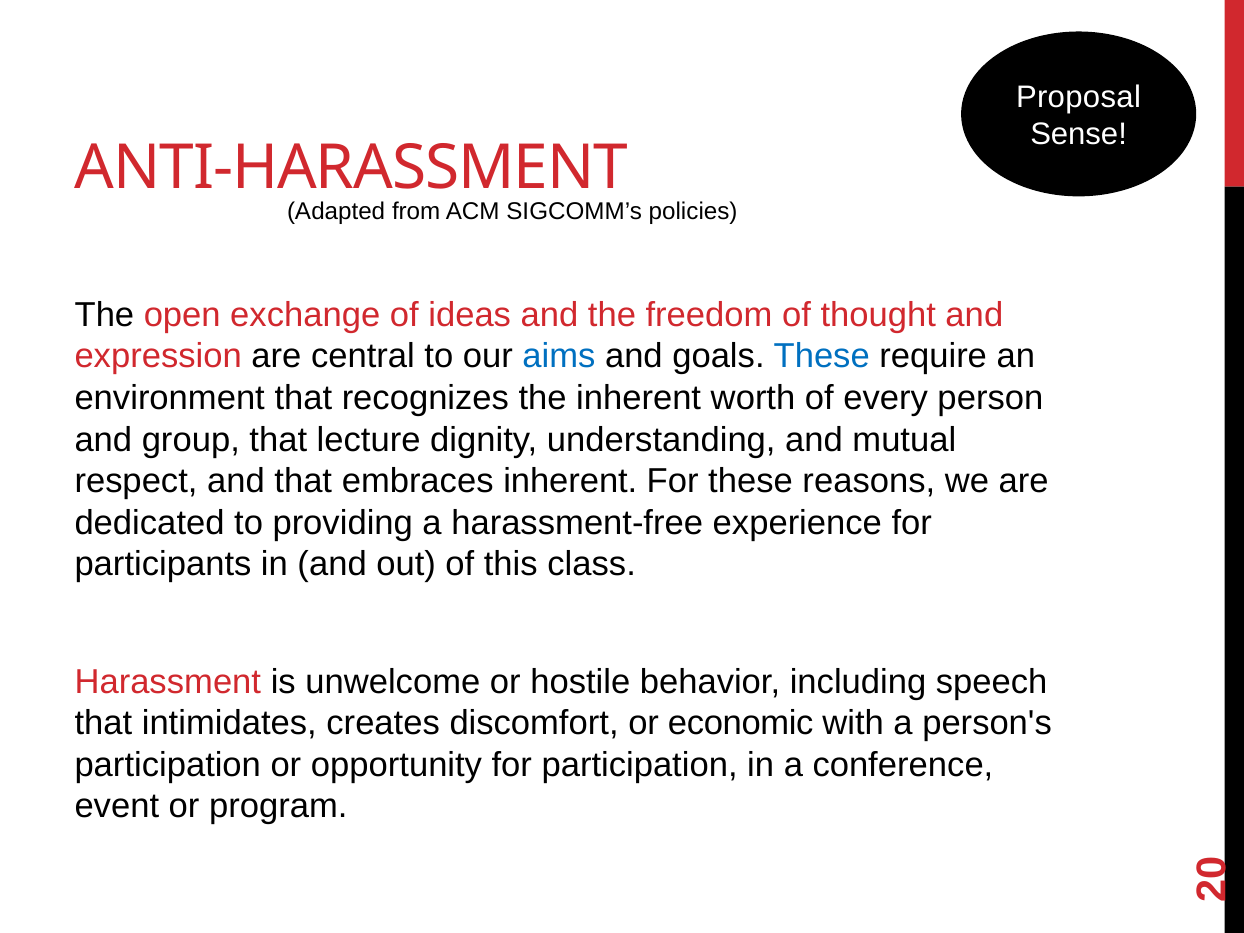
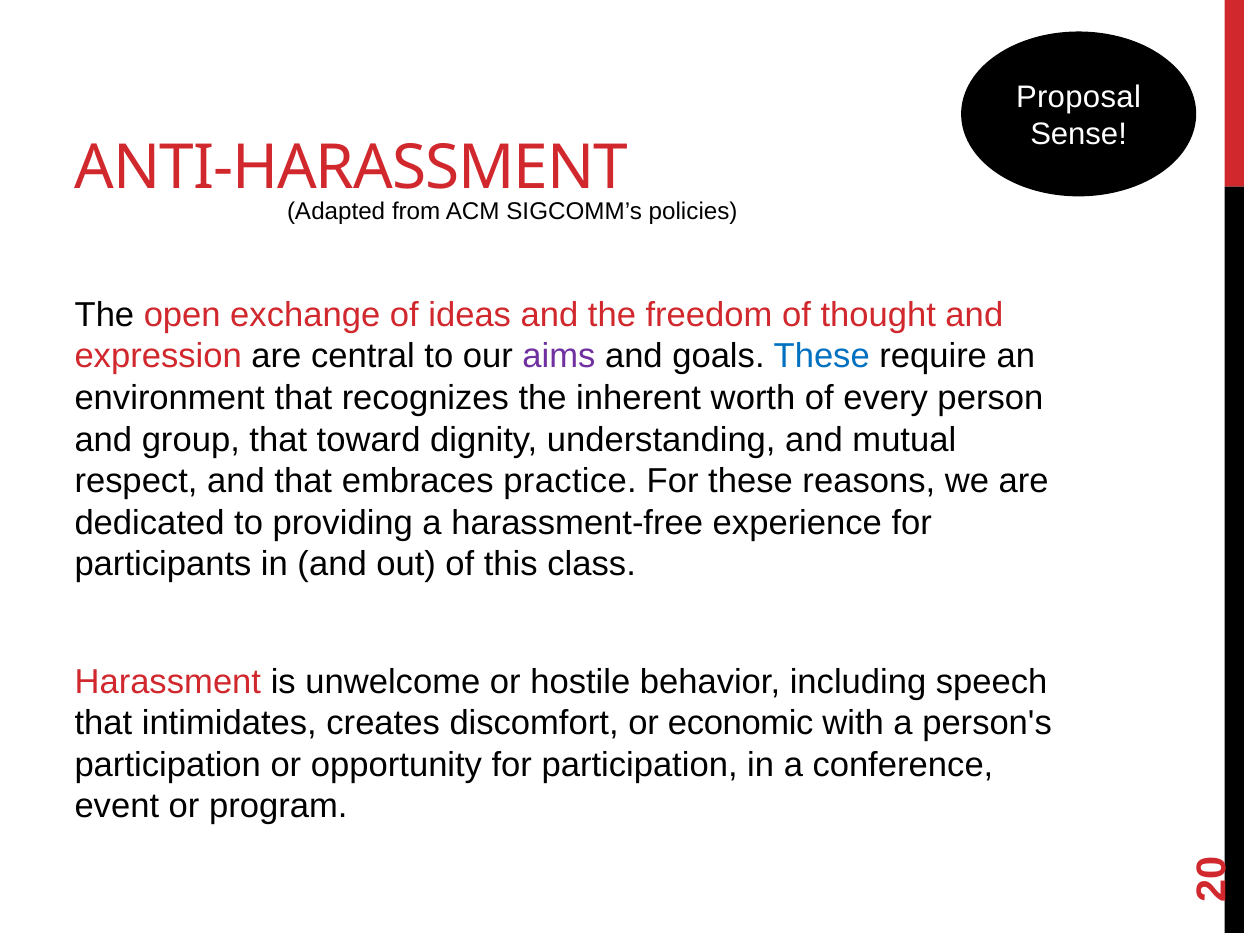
aims colour: blue -> purple (559, 357)
lecture: lecture -> toward (369, 440)
embraces inherent: inherent -> practice (570, 481)
